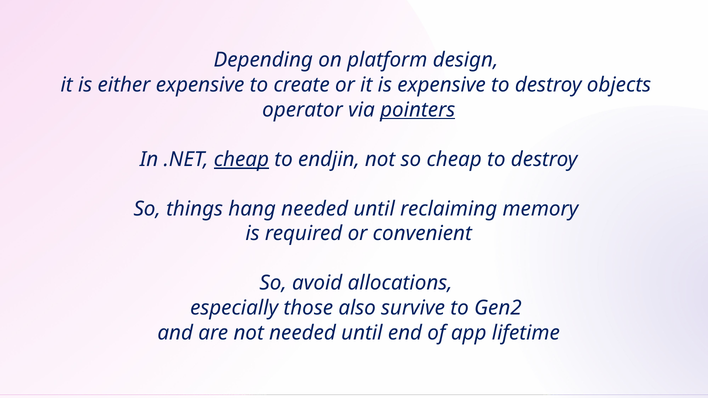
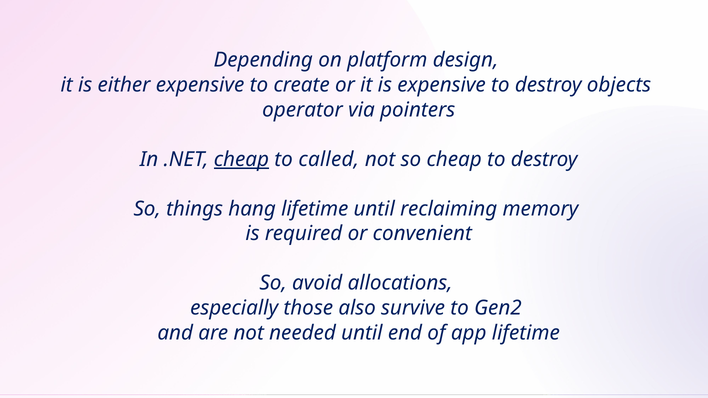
pointers underline: present -> none (418, 110)
endjin: endjin -> called (329, 159)
hang needed: needed -> lifetime (315, 209)
